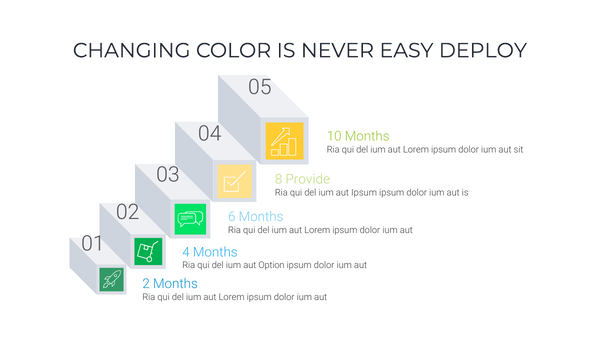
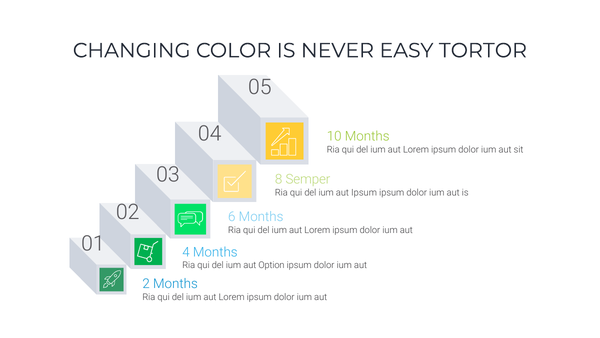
DEPLOY: DEPLOY -> TORTOR (483, 50)
Provide: Provide -> Semper (308, 179)
